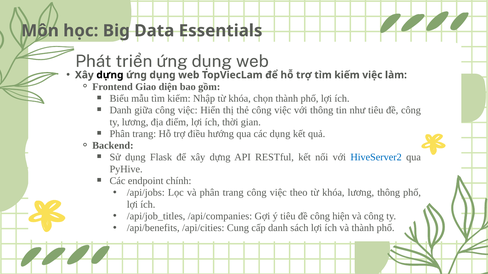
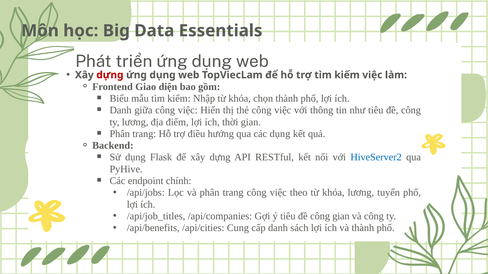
dựng colour: black -> red (110, 75)
lương thông: thông -> tuyển (389, 193)
công hiện: hiện -> gian (341, 217)
